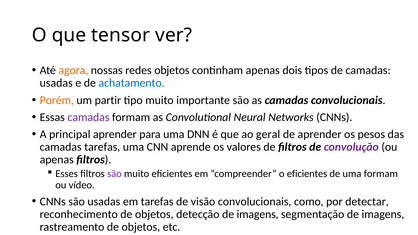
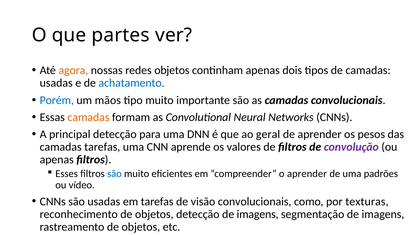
tensor: tensor -> partes (121, 35)
Porém colour: orange -> blue (57, 100)
partir: partir -> mãos (108, 100)
camadas colour: purple -> orange (88, 117)
principal aprender: aprender -> detecção (115, 134)
são colour: purple -> blue (114, 174)
o eficientes: eficientes -> aprender (307, 174)
uma formam: formam -> padrões (381, 174)
detectar: detectar -> texturas (367, 202)
